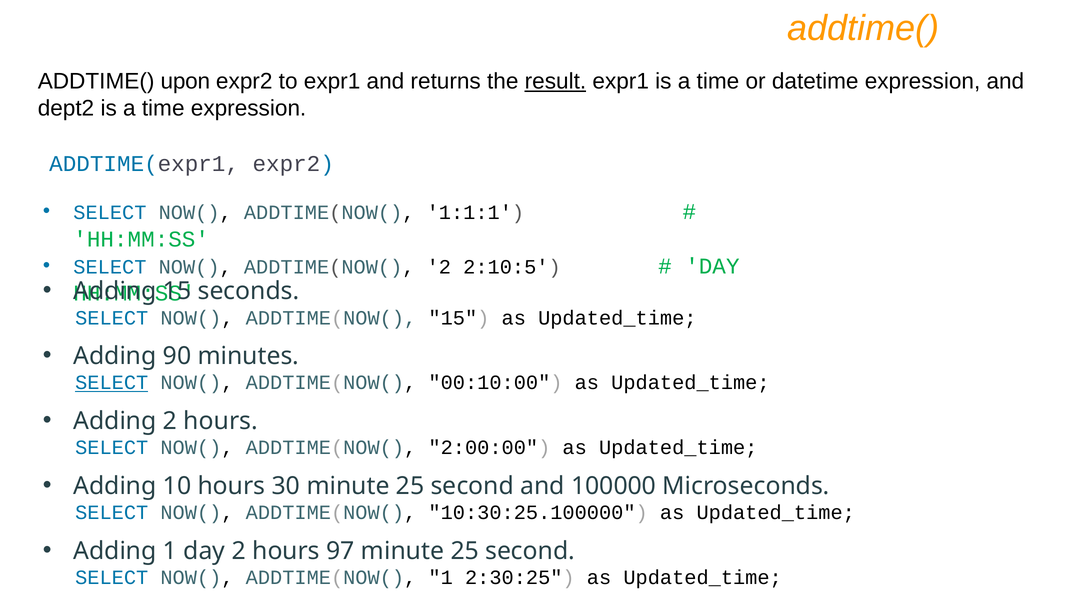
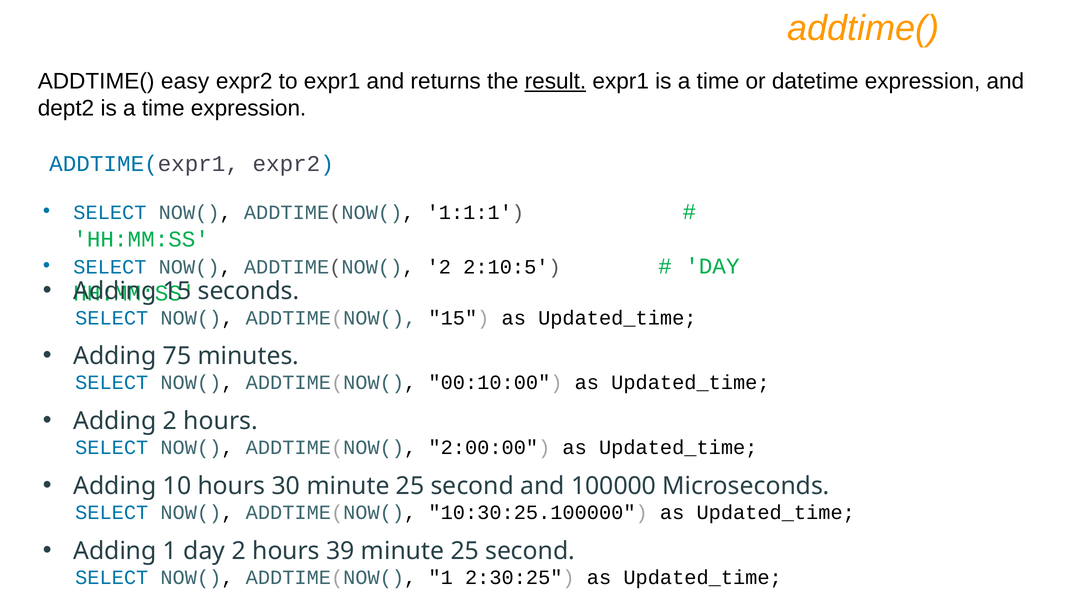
upon: upon -> easy (185, 81)
90: 90 -> 75 (177, 356)
SELECT underline: present -> none (112, 383)
97: 97 -> 39 (340, 551)
